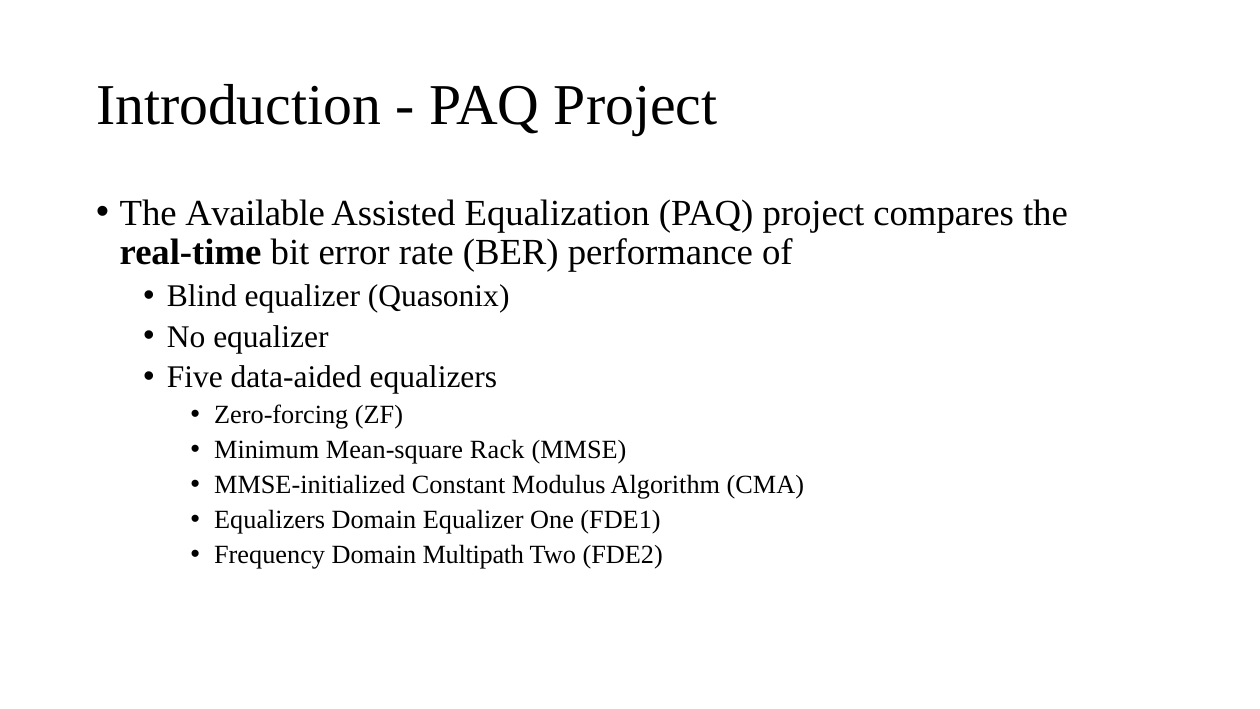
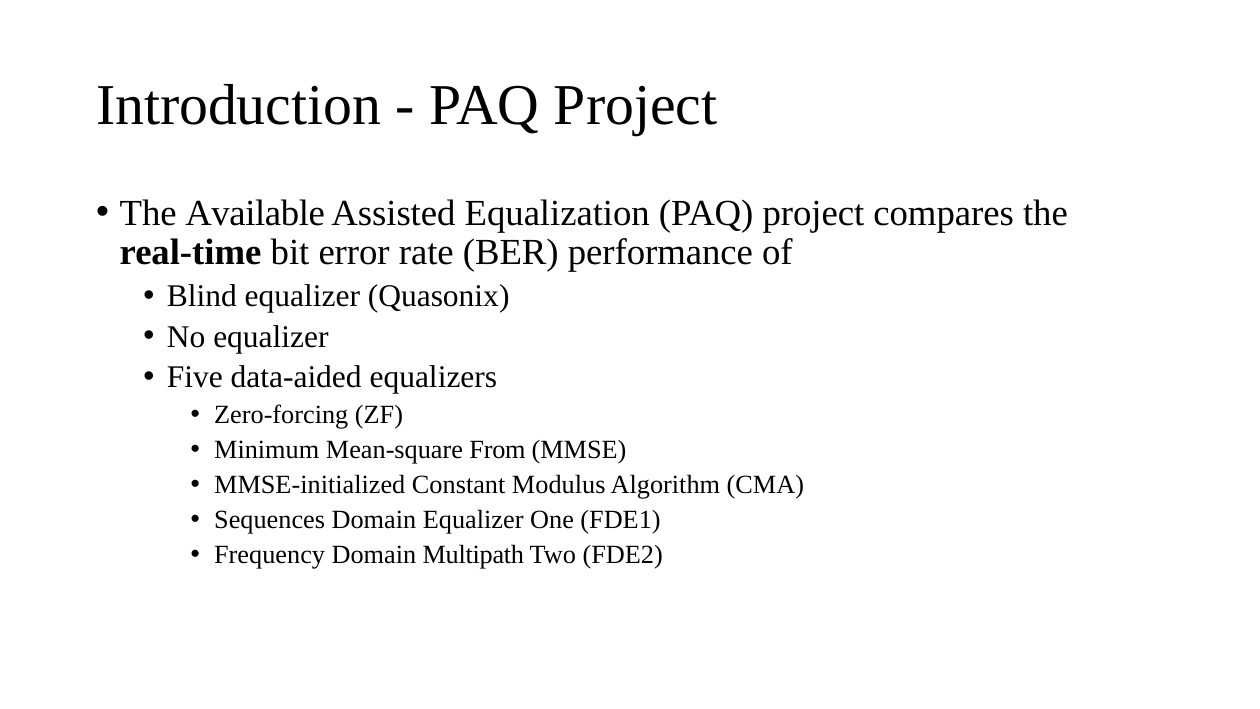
Rack: Rack -> From (498, 450)
Equalizers: Equalizers -> Sequences (270, 520)
